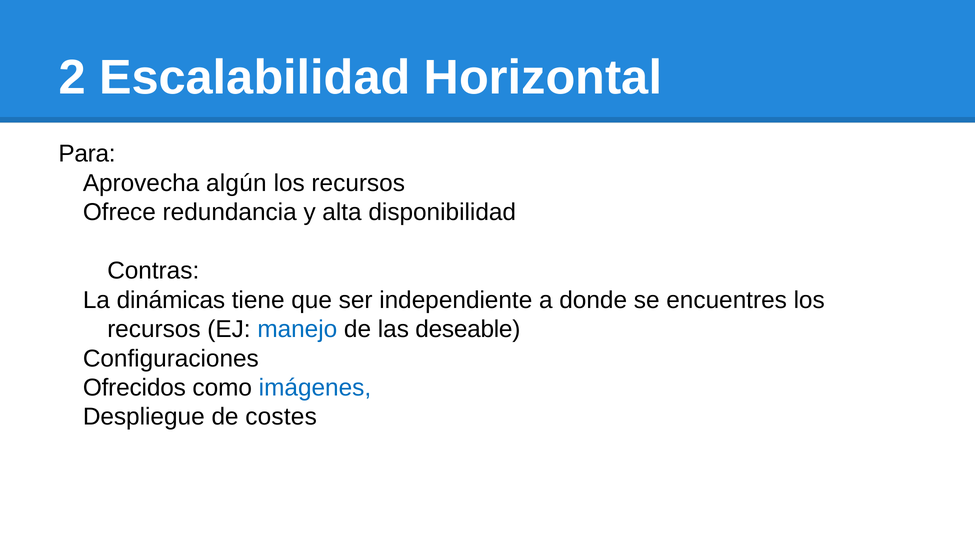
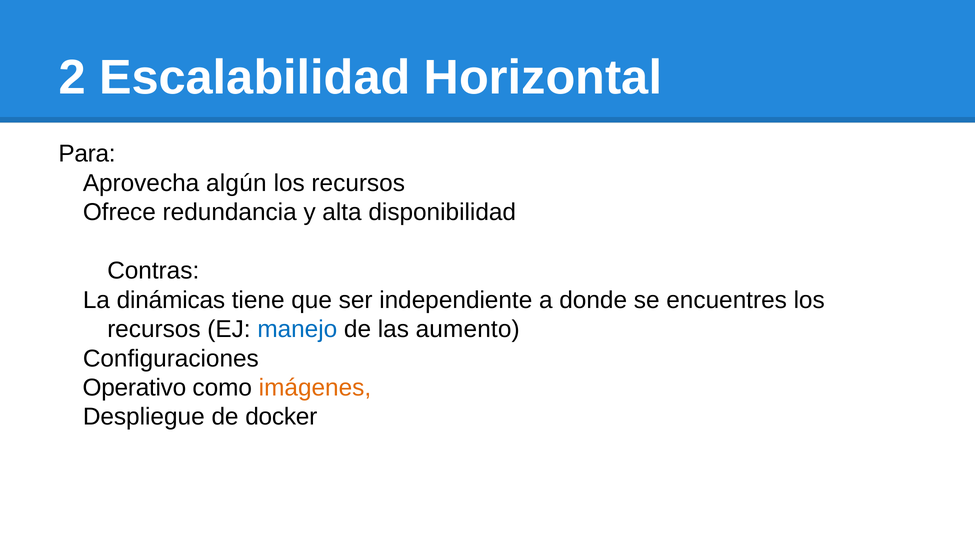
deseable: deseable -> aumento (468, 330)
Ofrecidos: Ofrecidos -> Operativo (134, 388)
imágenes colour: blue -> orange (315, 388)
costes: costes -> docker (281, 417)
